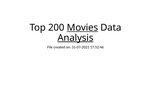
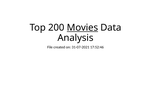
Analysis underline: present -> none (75, 38)
